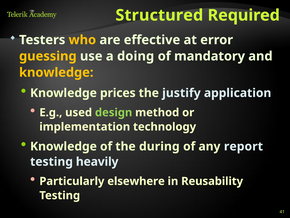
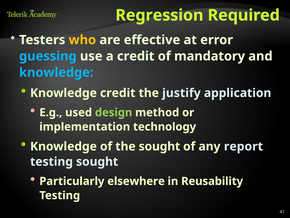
Structured: Structured -> Regression (159, 15)
guessing colour: yellow -> light blue (48, 56)
a doing: doing -> credit (136, 56)
knowledge colour: yellow -> light blue (56, 72)
Knowledge prices: prices -> credit (118, 93)
the during: during -> sought (159, 146)
testing heavily: heavily -> sought (97, 161)
